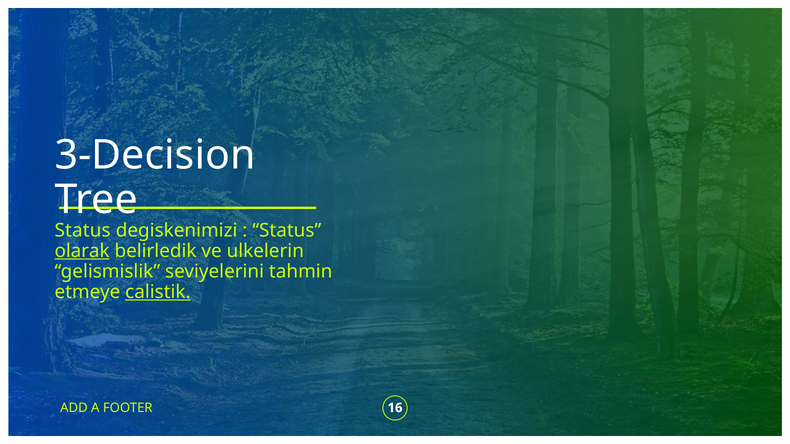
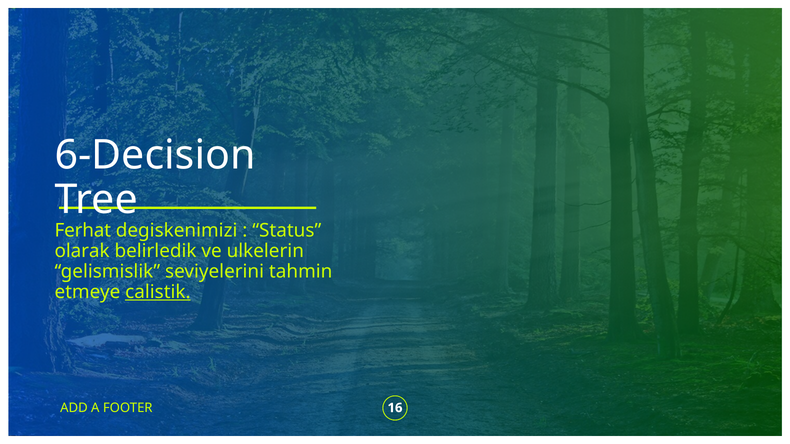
3-Decision: 3-Decision -> 6-Decision (155, 155)
Status: Status -> Ferhat (83, 231)
olarak underline: present -> none (82, 251)
